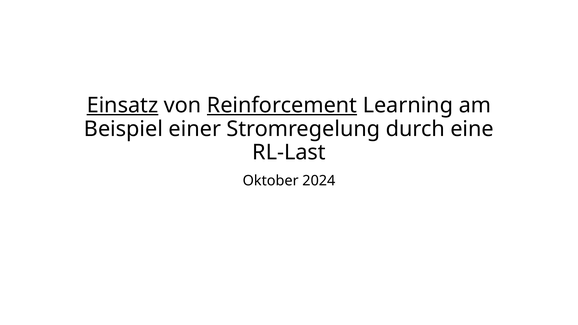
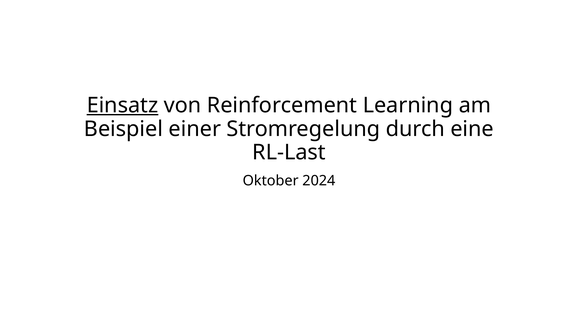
Reinforcement underline: present -> none (282, 106)
